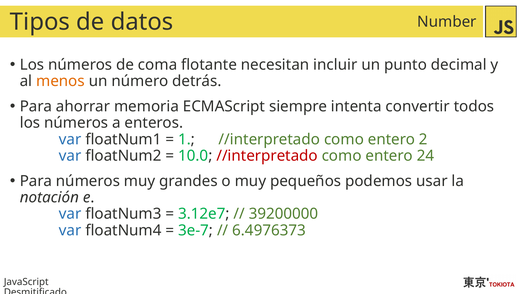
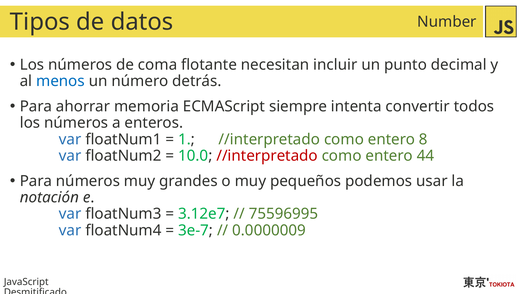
menos colour: orange -> blue (60, 81)
2: 2 -> 8 (423, 139)
24: 24 -> 44 (425, 156)
39200000: 39200000 -> 75596995 (284, 214)
6.4976373: 6.4976373 -> 0.0000009 (269, 230)
